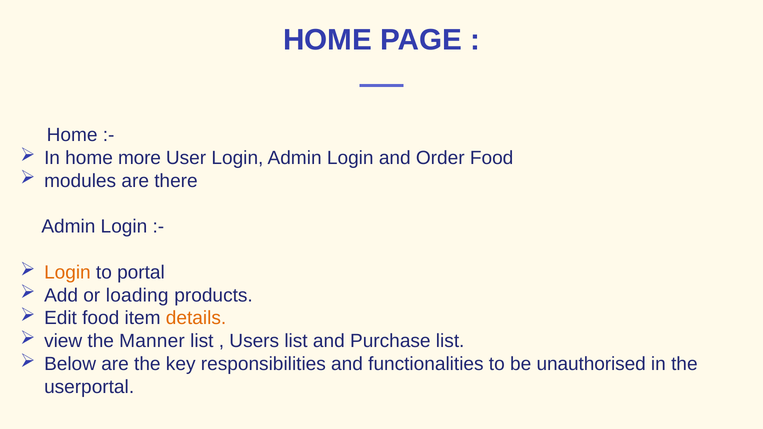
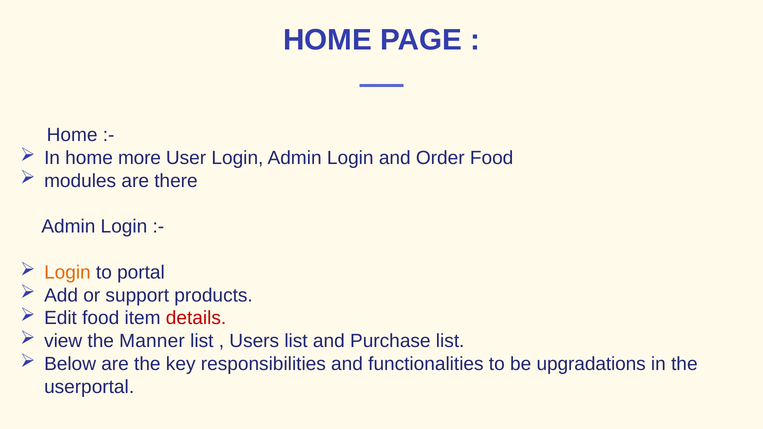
loading: loading -> support (137, 295)
details colour: orange -> red (196, 318)
unauthorised: unauthorised -> upgradations (591, 364)
